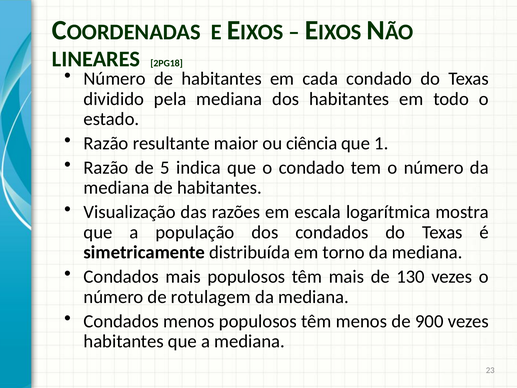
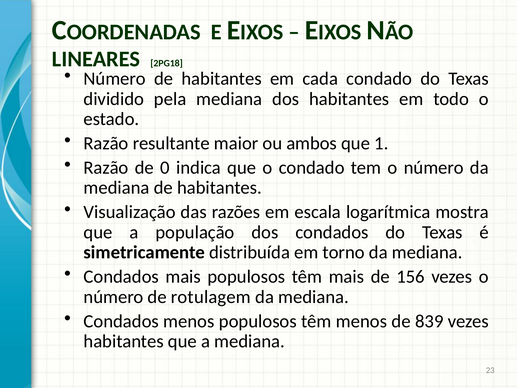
ciência: ciência -> ambos (312, 143)
5: 5 -> 0 (165, 168)
130: 130 -> 156 (411, 277)
900: 900 -> 839 (429, 321)
